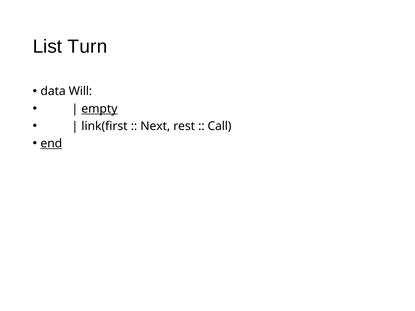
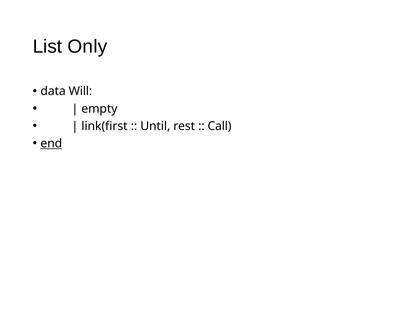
Turn: Turn -> Only (87, 47)
empty underline: present -> none (99, 109)
Next: Next -> Until (155, 126)
